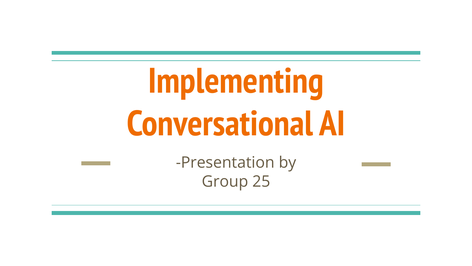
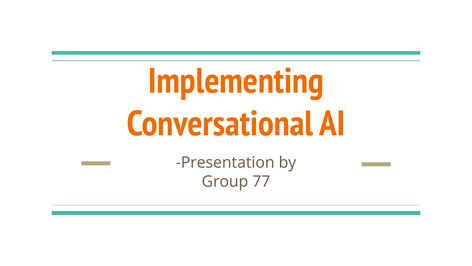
25: 25 -> 77 (261, 181)
